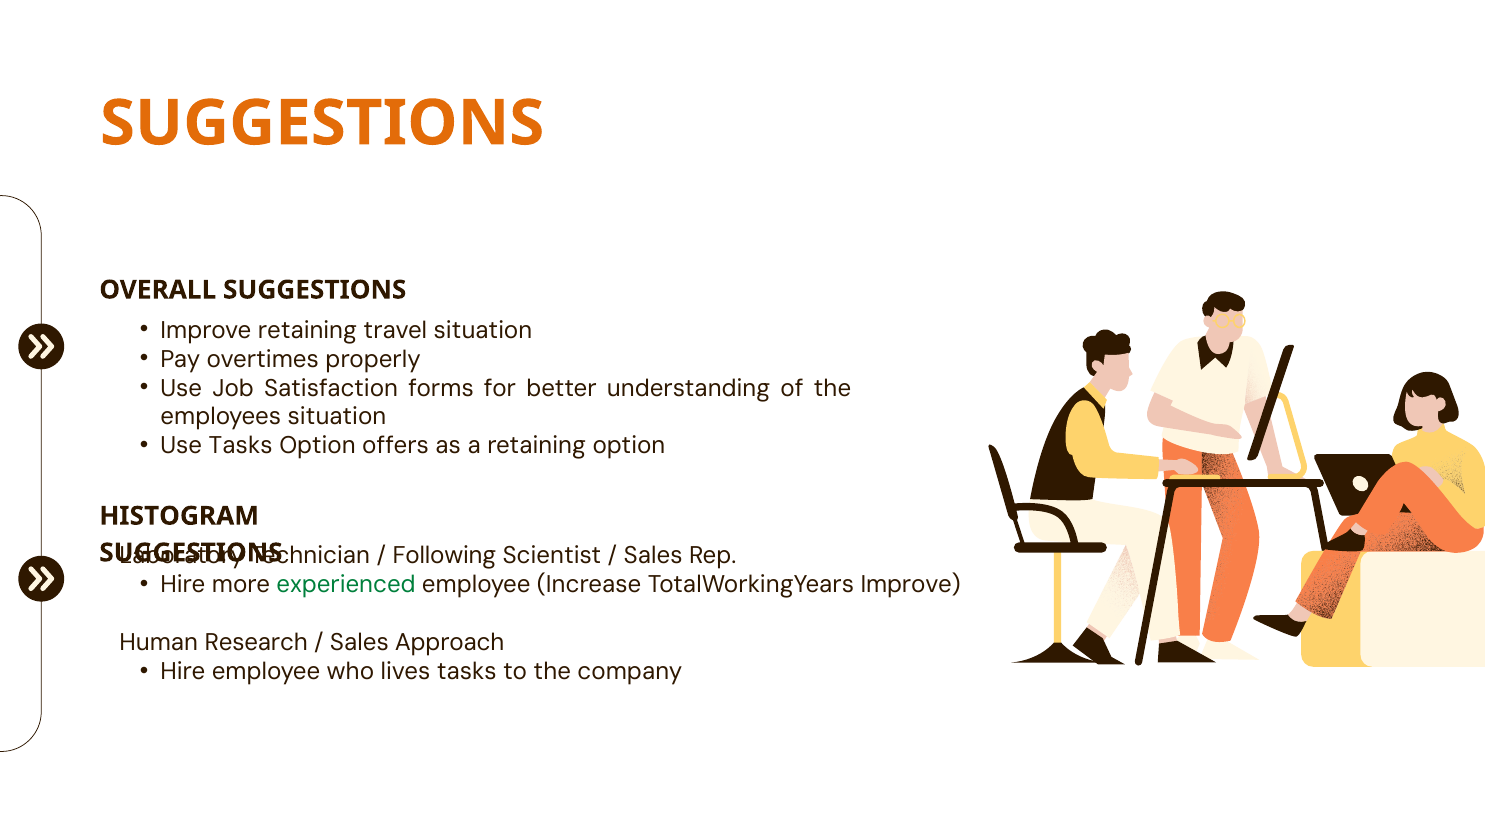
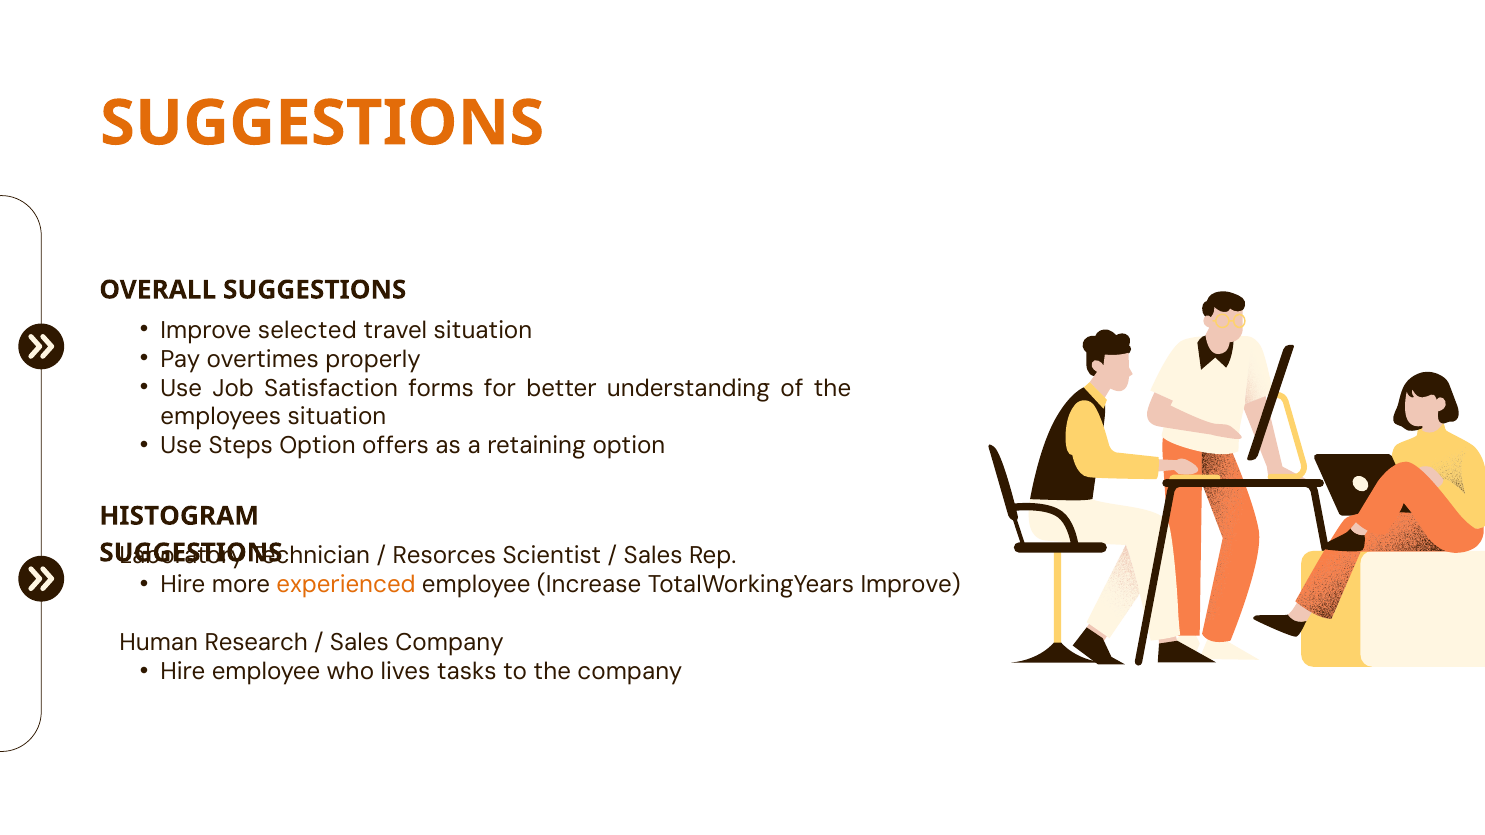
Improve retaining: retaining -> selected (307, 330)
Use Tasks: Tasks -> Steps (241, 446)
Following: Following -> Resorces (444, 556)
experienced colour: green -> orange (346, 585)
Sales Approach: Approach -> Company (450, 643)
